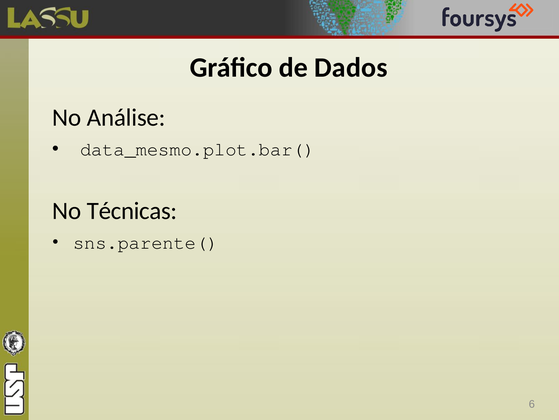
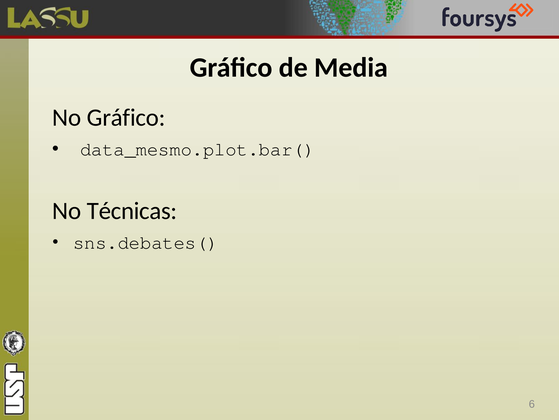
Dados: Dados -> Media (351, 68)
No Análise: Análise -> Gráfico (126, 117)
sns.parente(: sns.parente( -> sns.debates( (146, 242)
